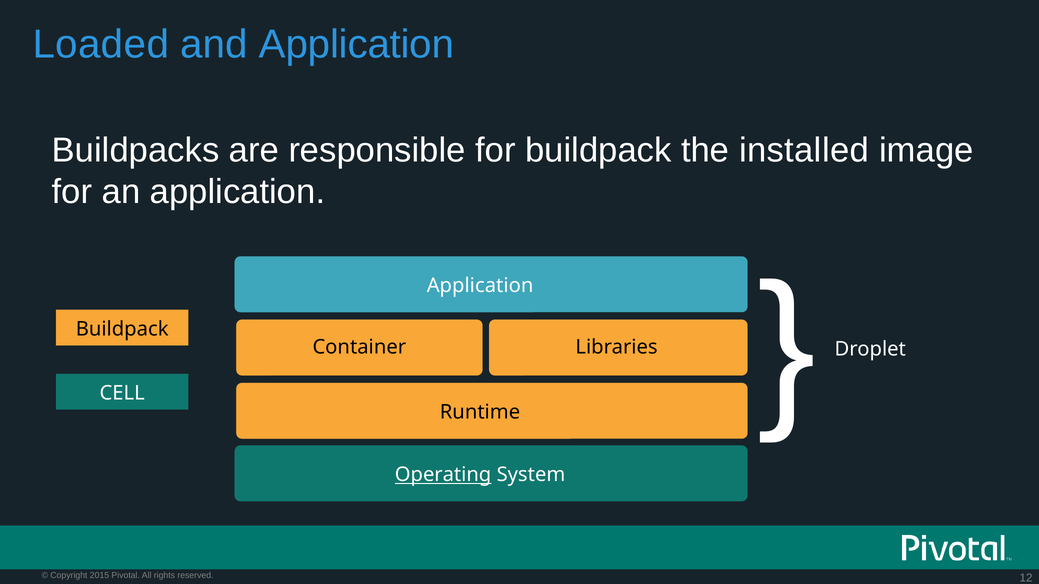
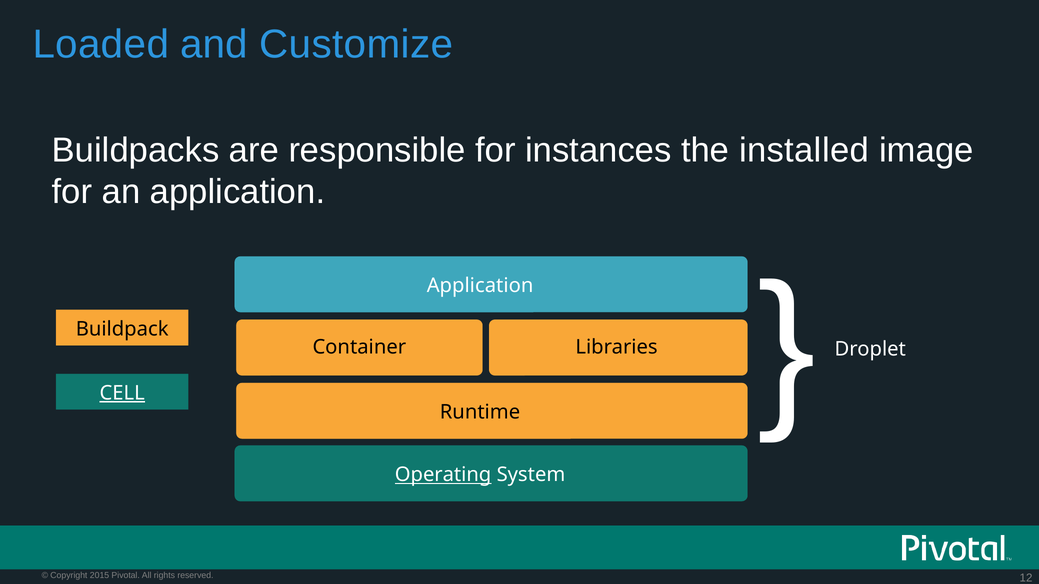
and Application: Application -> Customize (356, 44)
for buildpack: buildpack -> instances (598, 150)
CELL underline: none -> present (122, 393)
